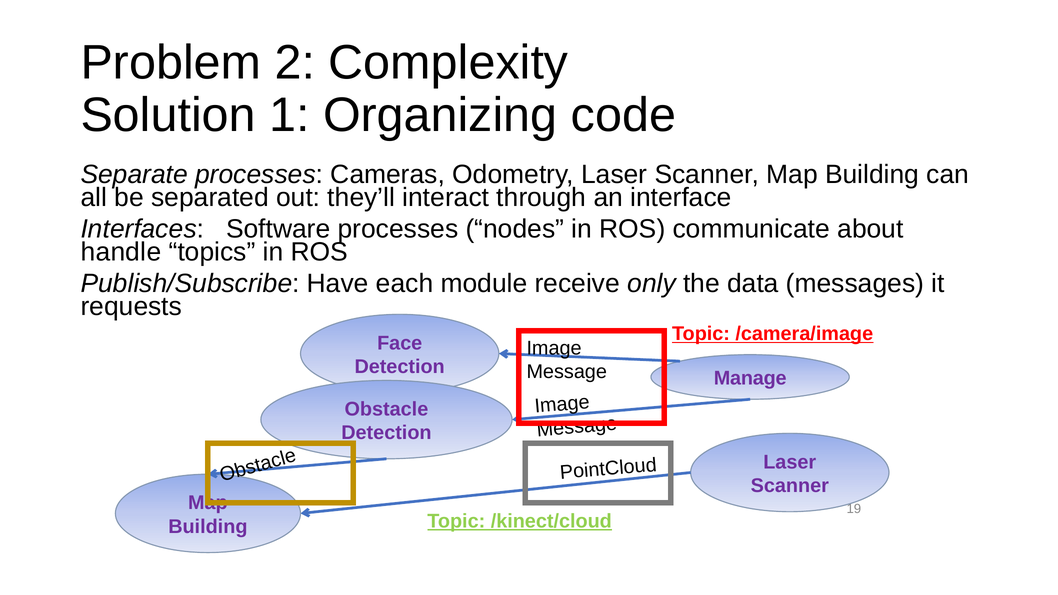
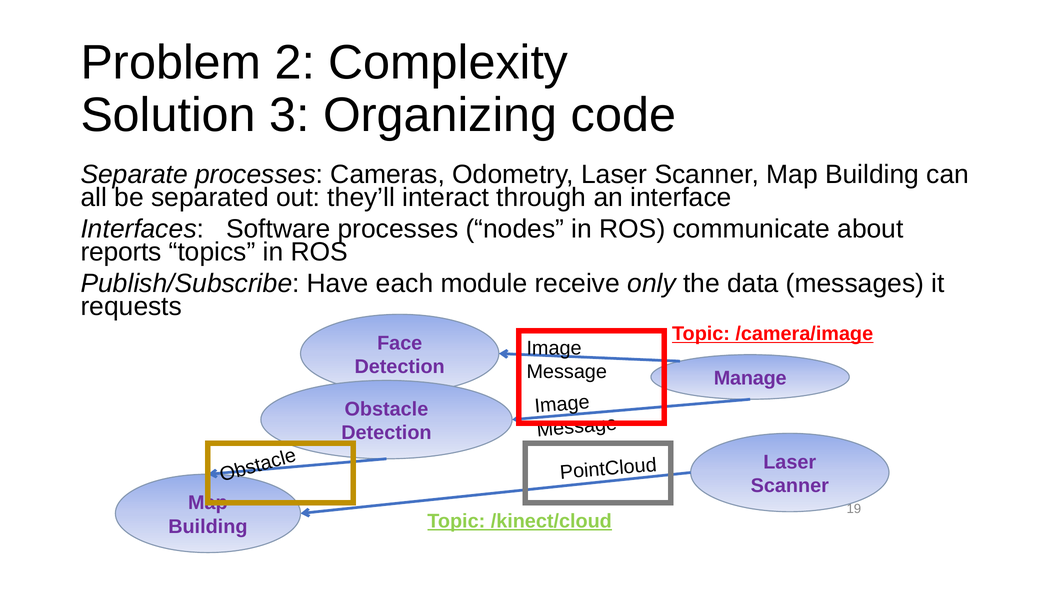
1: 1 -> 3 (289, 115)
handle: handle -> reports (121, 252)
